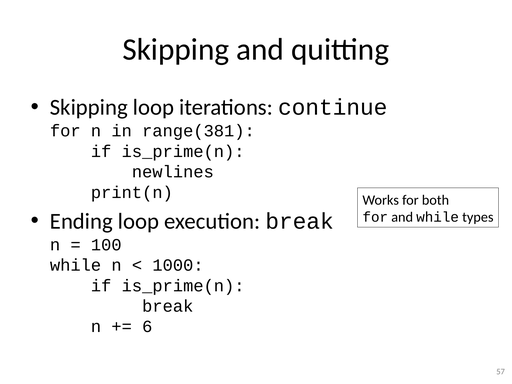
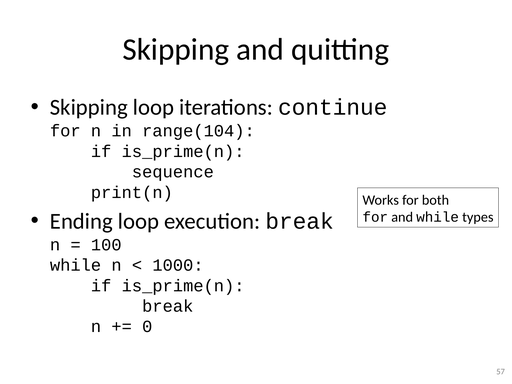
range(381: range(381 -> range(104 (198, 131)
newlines: newlines -> sequence (173, 172)
6: 6 -> 0 (147, 327)
